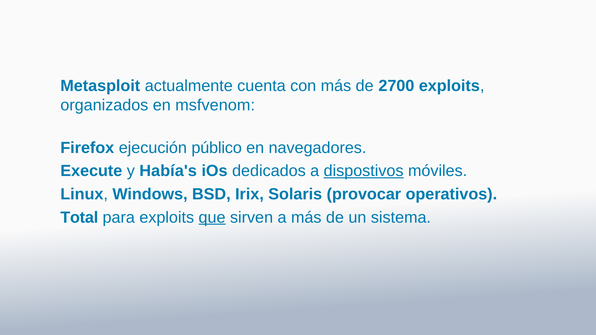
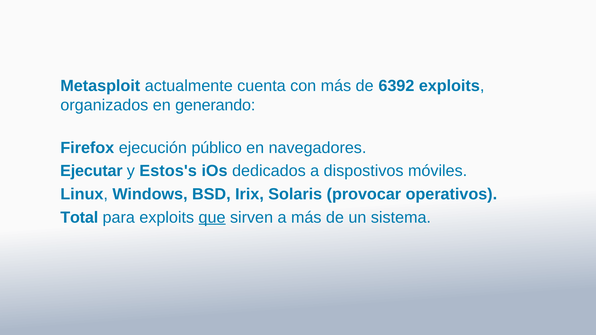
2700: 2700 -> 6392 (396, 86)
msfvenom: msfvenom -> generando (215, 105)
Execute: Execute -> Ejecutar (91, 171)
Había's: Había's -> Estos's (168, 171)
dispostivos underline: present -> none (364, 171)
